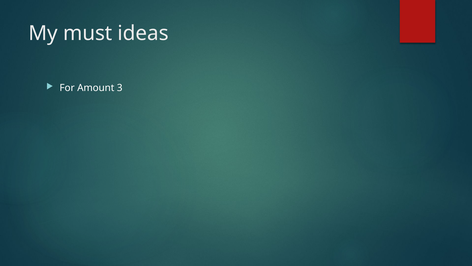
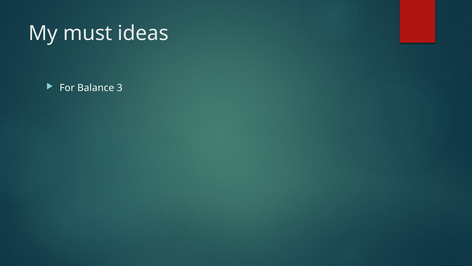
Amount: Amount -> Balance (96, 88)
